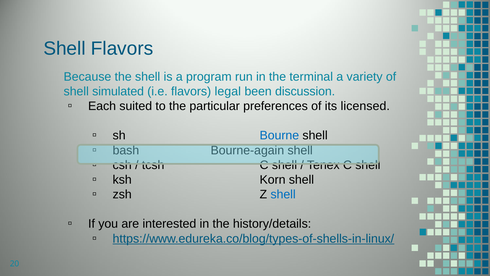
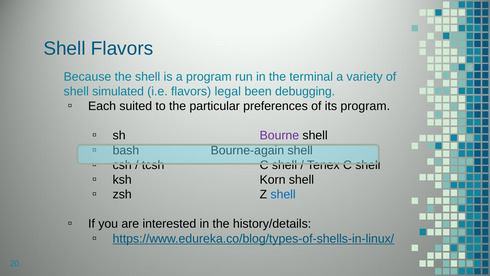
discussion: discussion -> debugging (305, 91)
its licensed: licensed -> program (365, 106)
Bourne colour: blue -> purple (279, 135)
